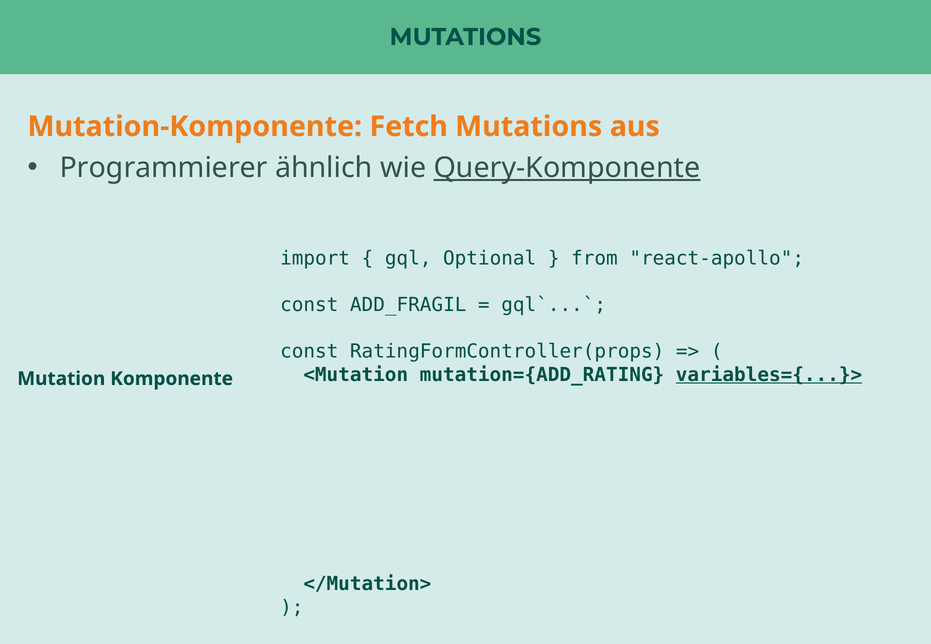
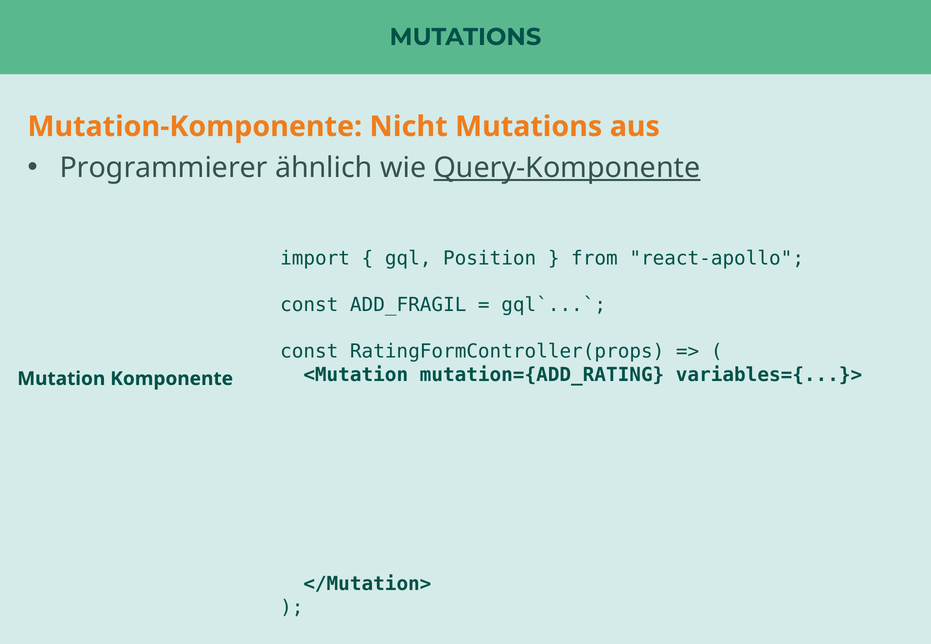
Fetch: Fetch -> Nicht (409, 127)
Optional: Optional -> Position (490, 259)
variables={...}> underline: present -> none (769, 375)
